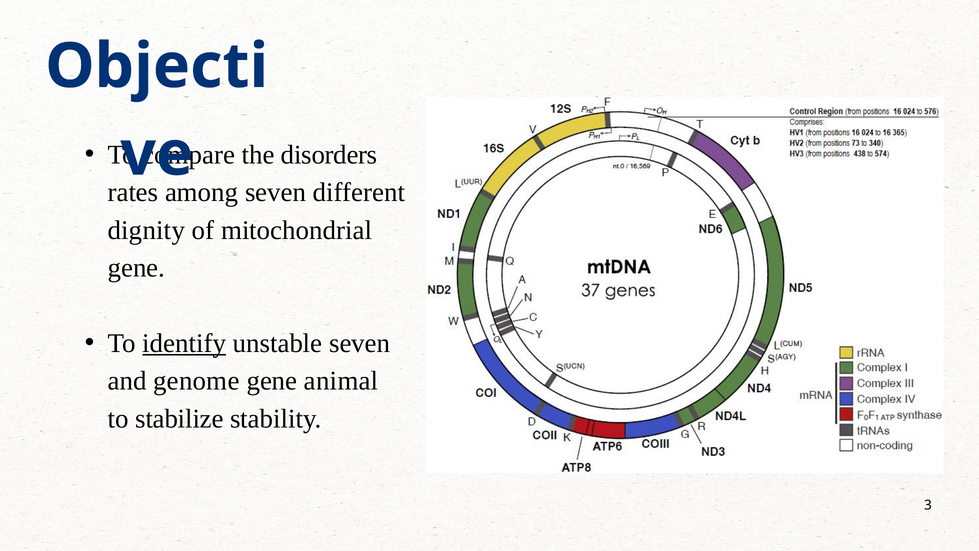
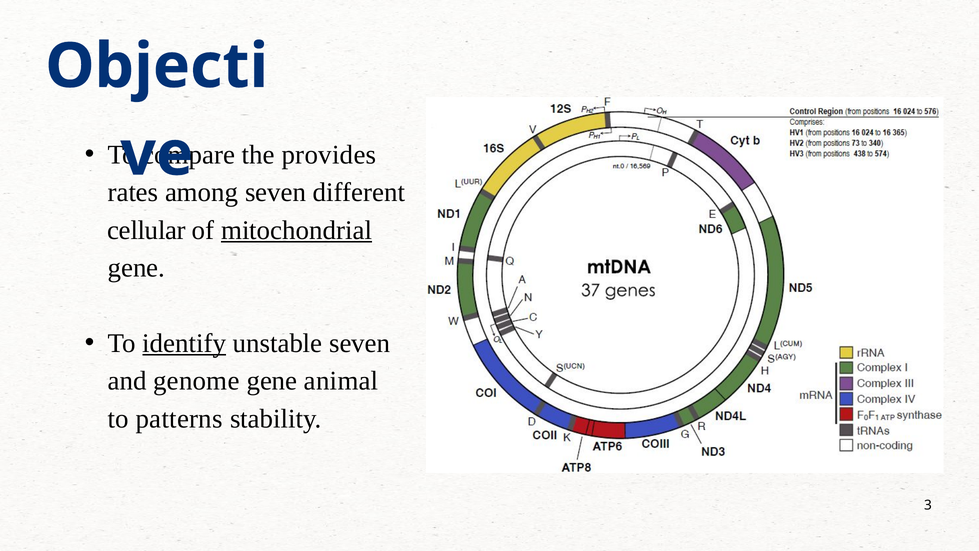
disorders: disorders -> provides (329, 155)
dignity: dignity -> cellular (147, 230)
mitochondrial underline: none -> present (297, 230)
stabilize: stabilize -> patterns (179, 419)
